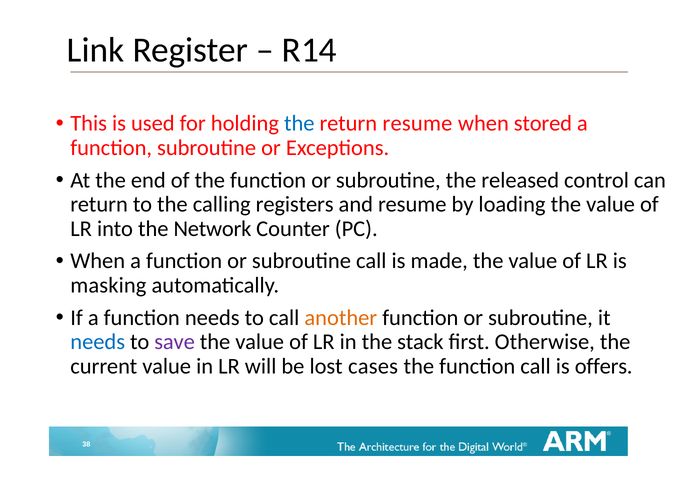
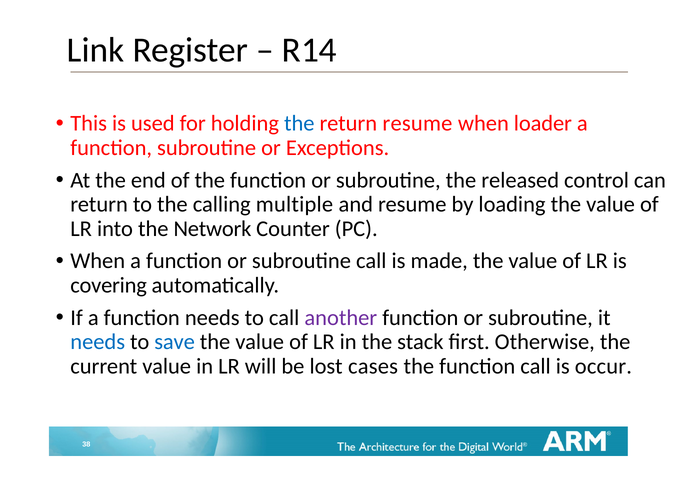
stored: stored -> loader (543, 124)
registers: registers -> multiple (294, 205)
masking: masking -> covering (109, 286)
another colour: orange -> purple (341, 318)
save colour: purple -> blue (175, 342)
offers: offers -> occur (603, 367)
